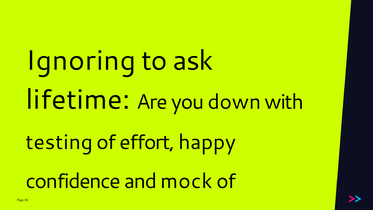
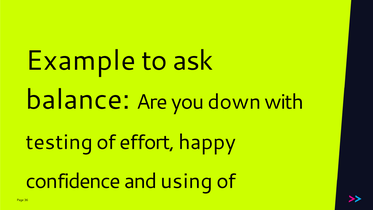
Ignoring: Ignoring -> Example (81, 61)
lifetime: lifetime -> balance (78, 100)
mock: mock -> using (187, 181)
